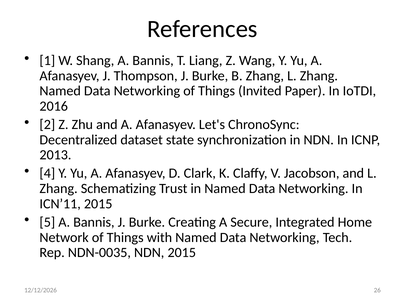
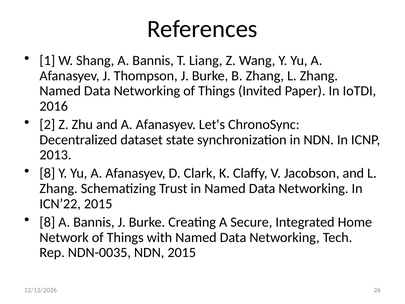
4: 4 -> 8 (47, 173)
ICN’11: ICN’11 -> ICN’22 (60, 204)
5: 5 -> 8 (47, 222)
